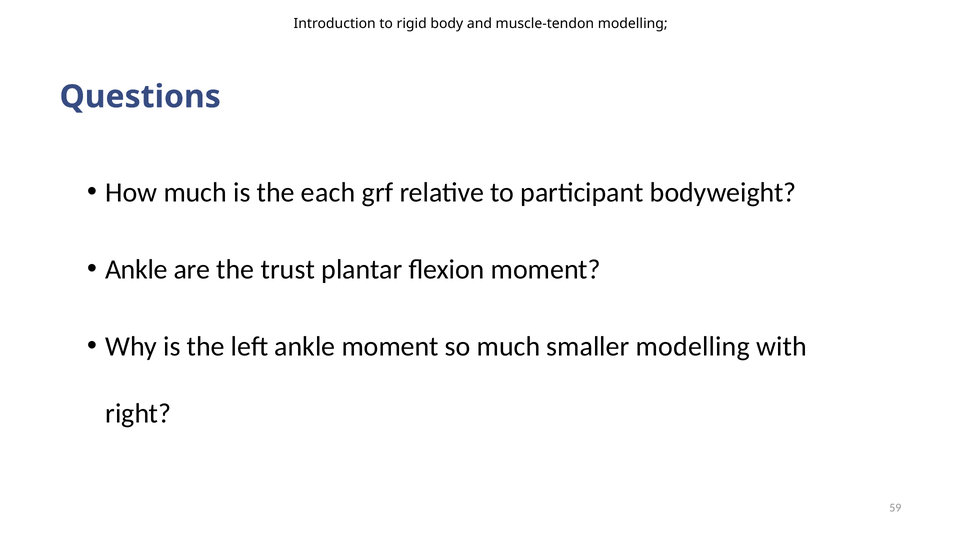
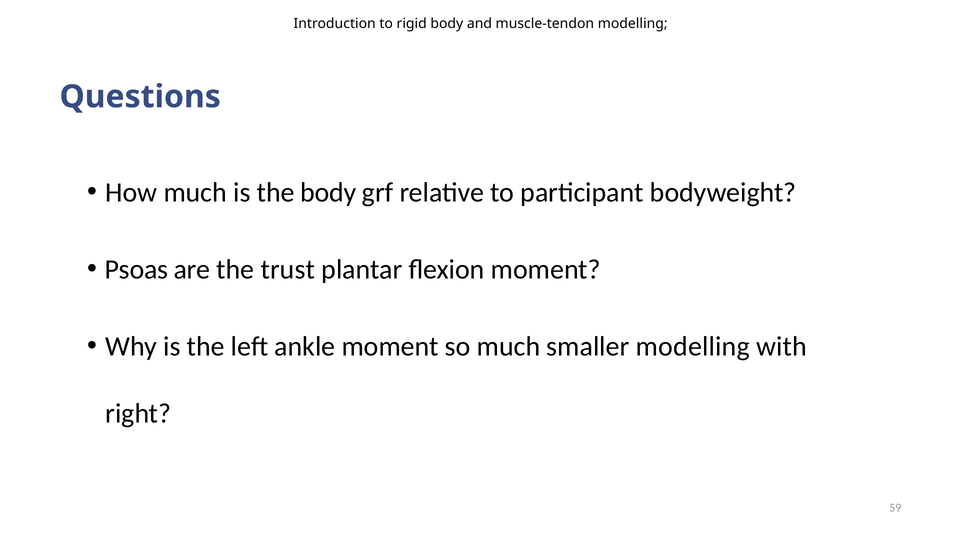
the each: each -> body (328, 192)
Ankle: Ankle -> Psoas (136, 269)
